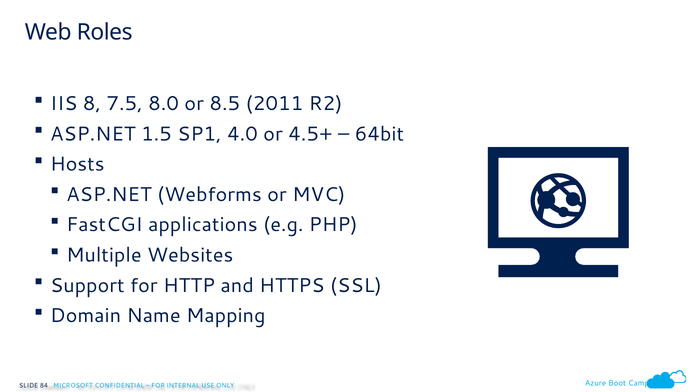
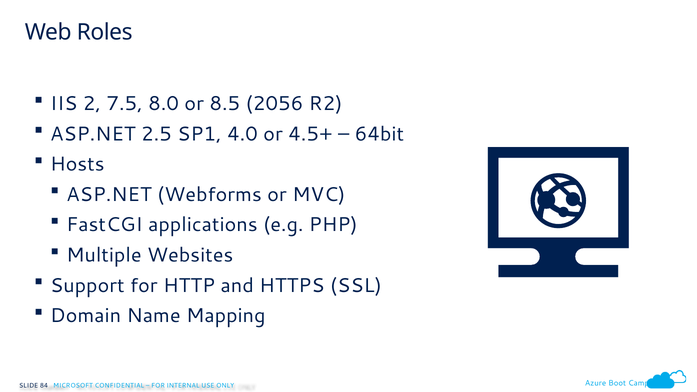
8: 8 -> 2 (92, 104)
2011: 2011 -> 2056 (274, 104)
1.5: 1.5 -> 2.5 (156, 134)
